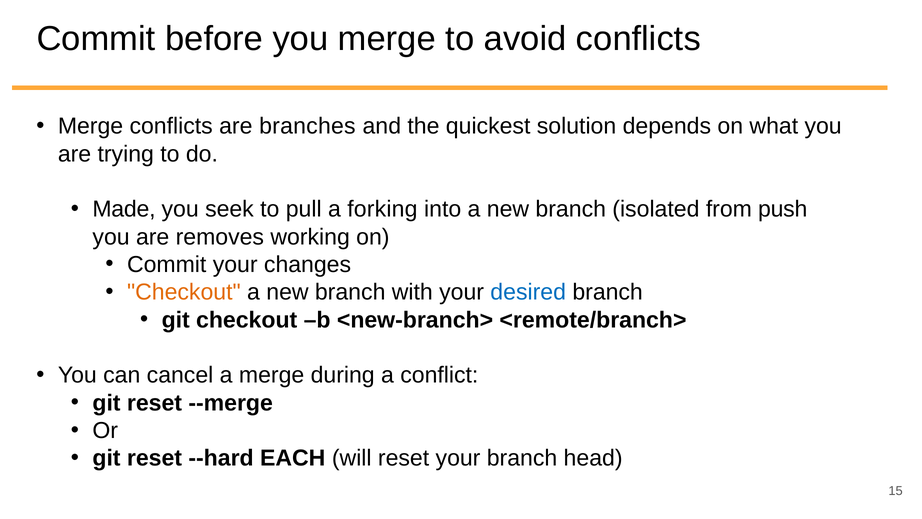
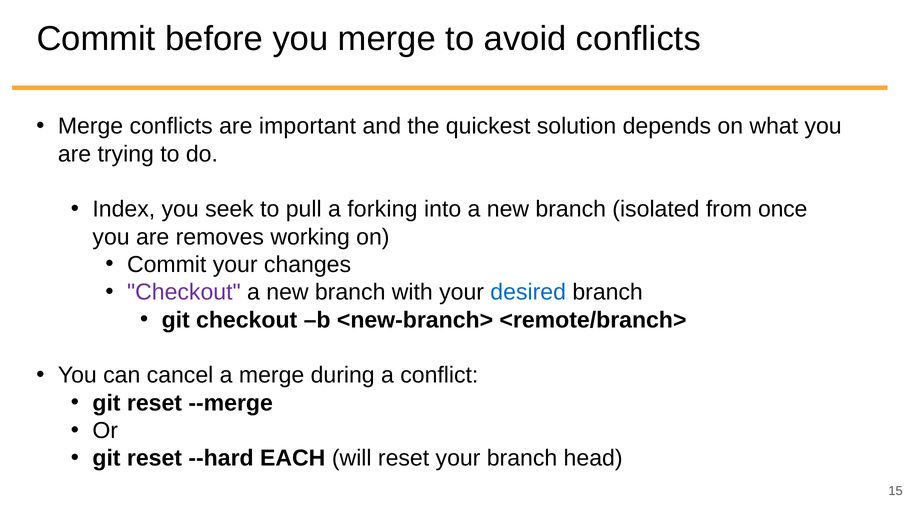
branches: branches -> important (307, 126)
Made: Made -> Index (124, 209)
push: push -> once (783, 209)
Checkout colour: orange -> purple (184, 292)
